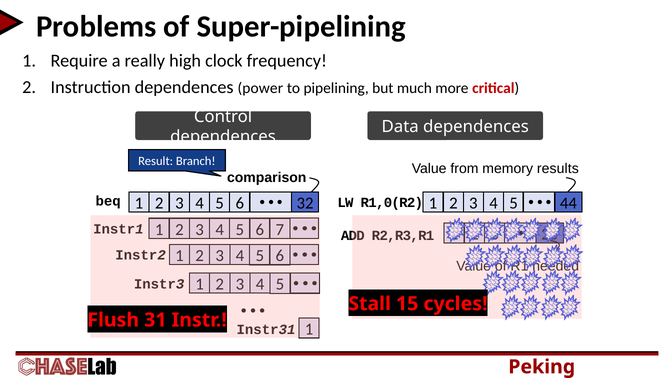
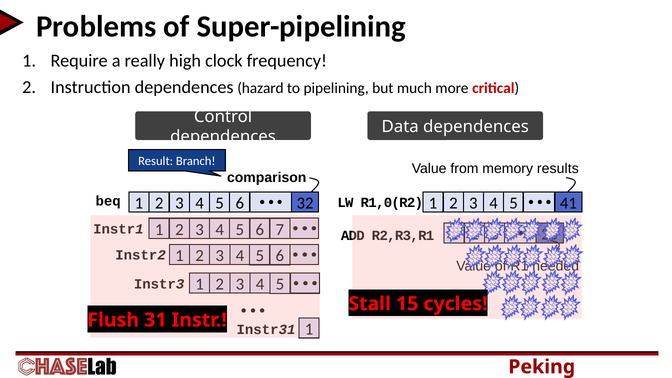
power: power -> hazard (260, 88)
44: 44 -> 41 (568, 203)
